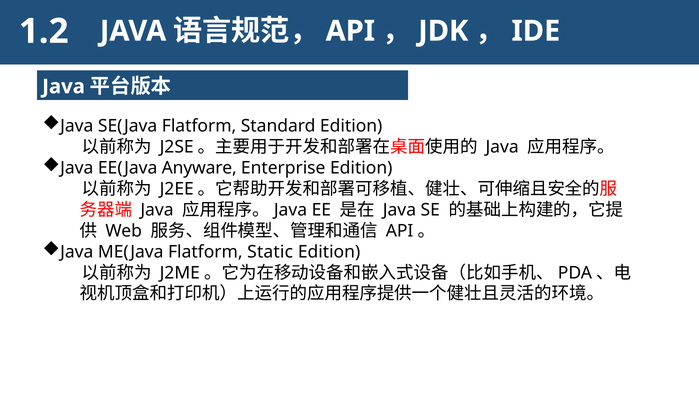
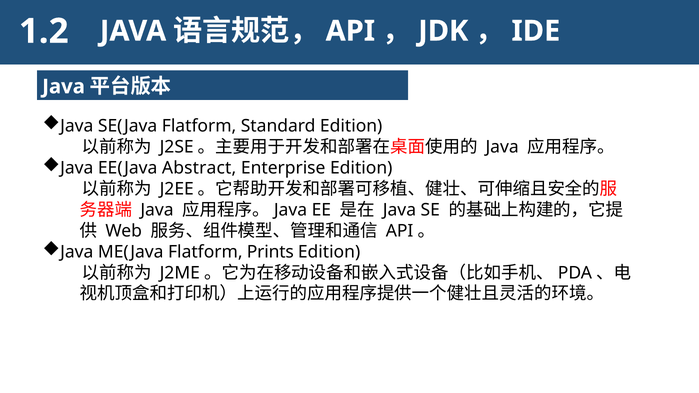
Anyware: Anyware -> Abstract (199, 168)
Static: Static -> Prints (270, 252)
